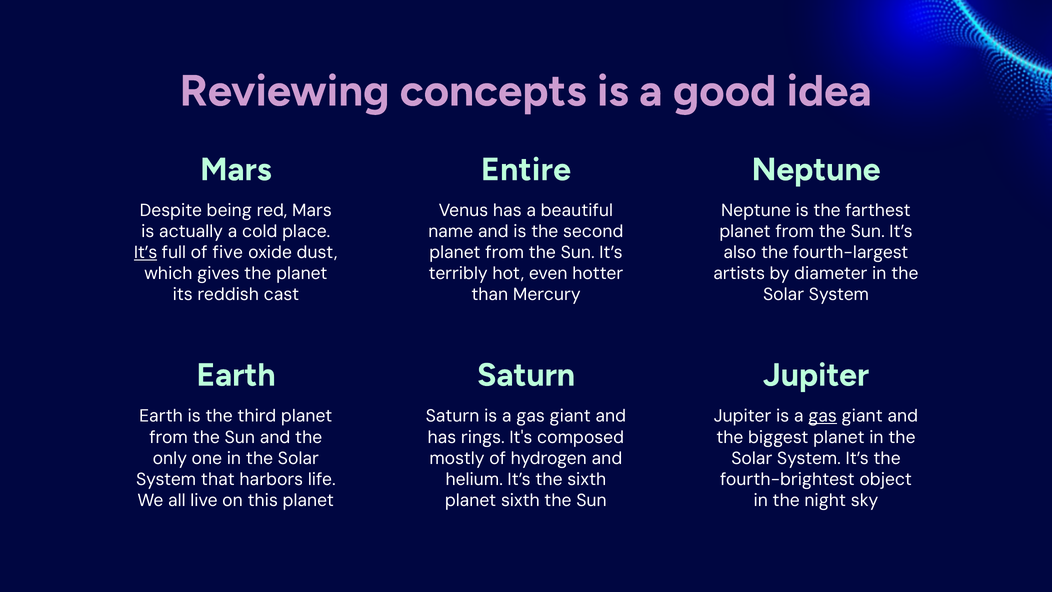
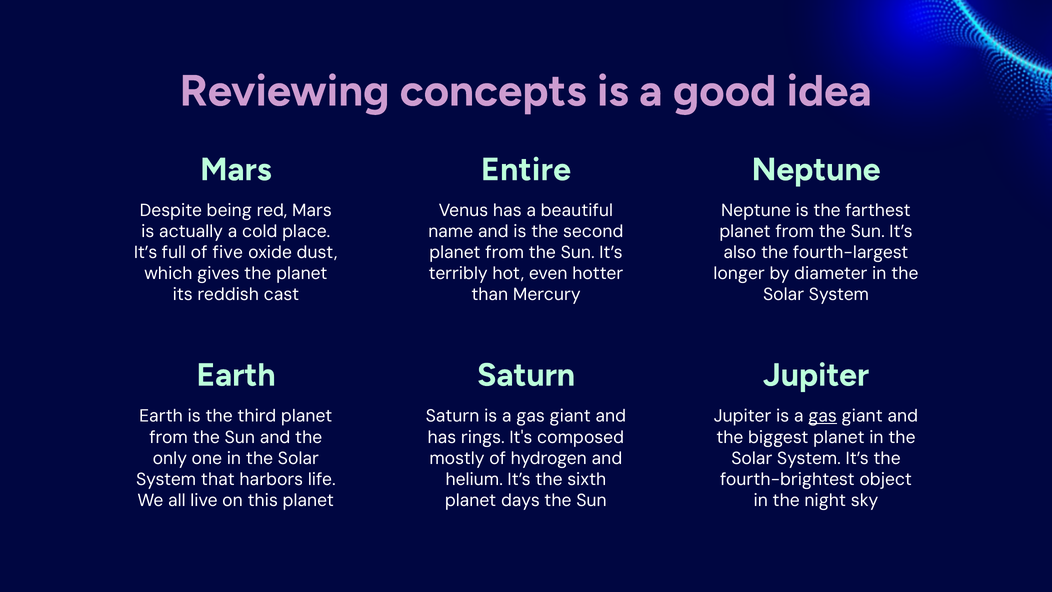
It’s underline: present -> none (146, 252)
artists: artists -> longer (739, 273)
planet sixth: sixth -> days (520, 500)
